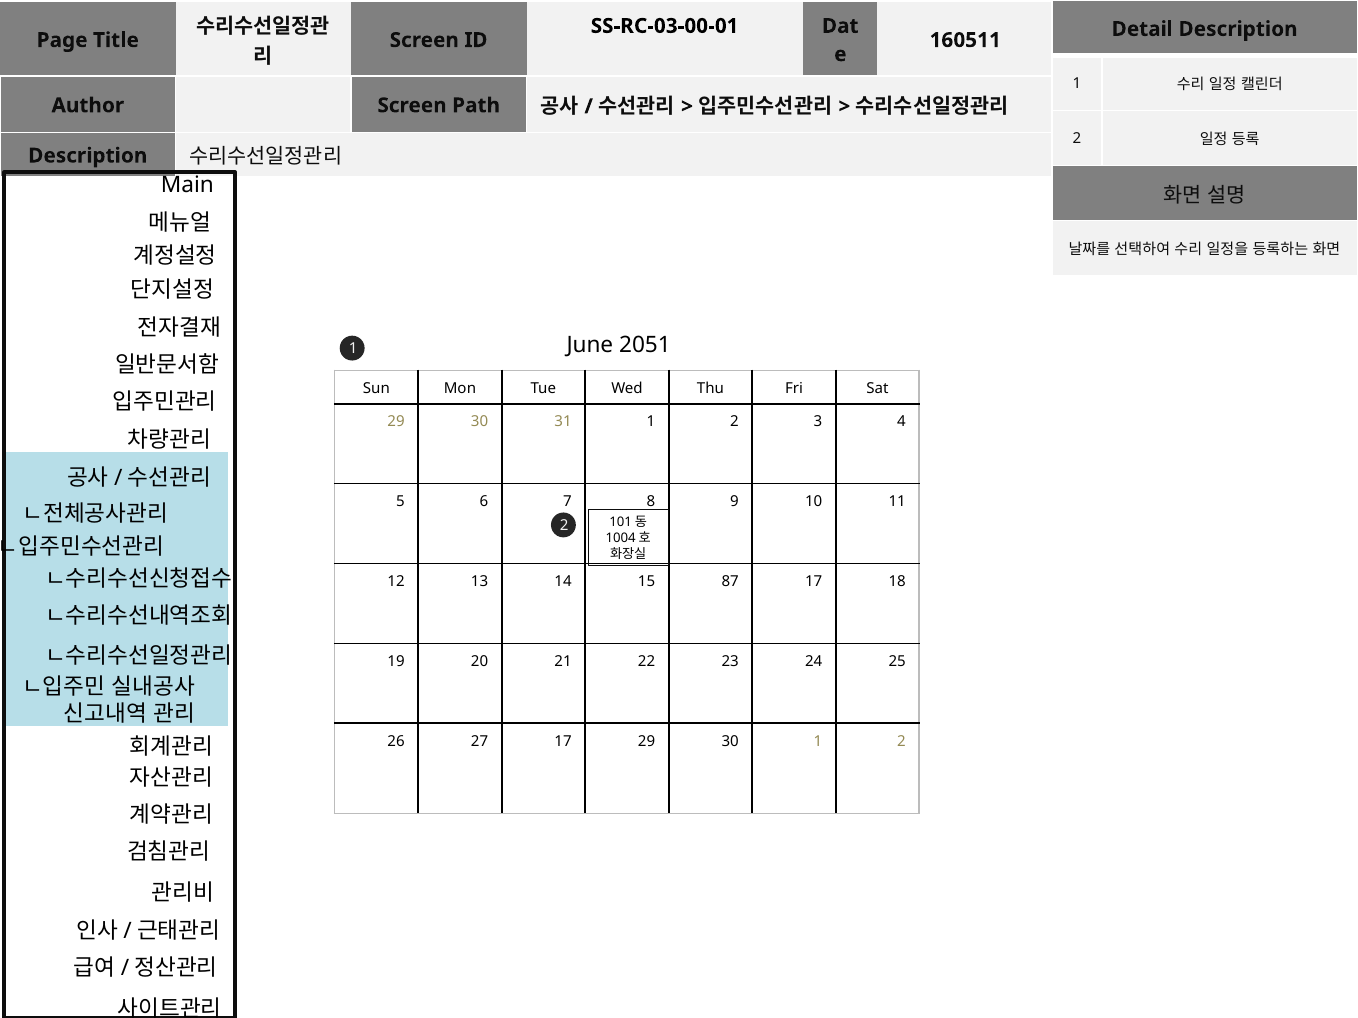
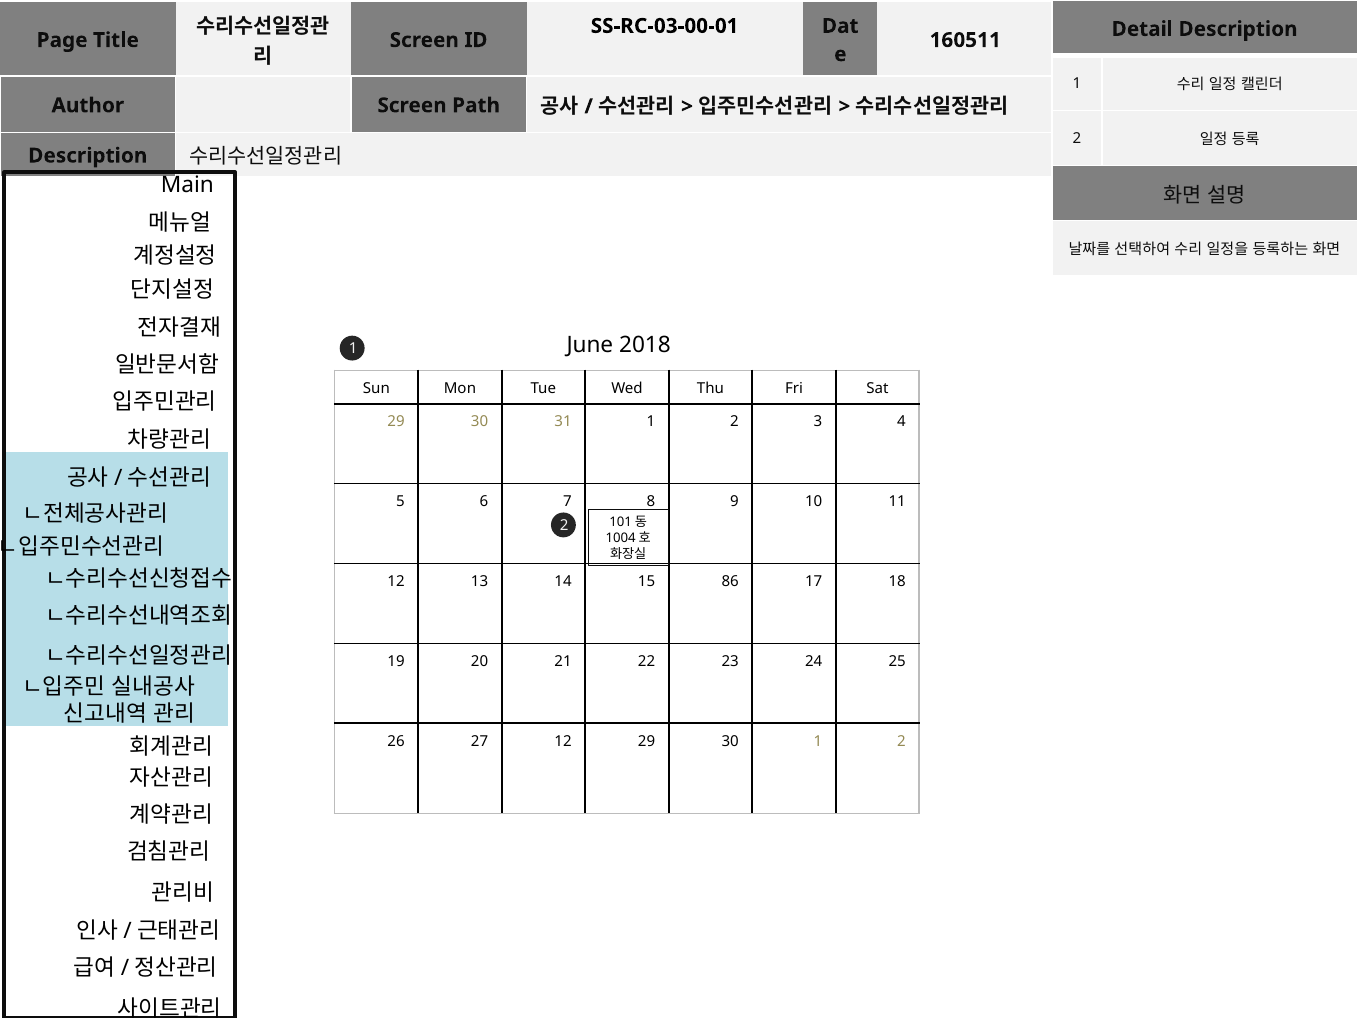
2051: 2051 -> 2018 (645, 345)
87: 87 -> 86 (730, 582)
27 17: 17 -> 12 (563, 742)
